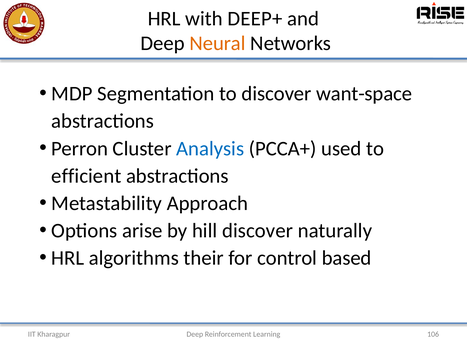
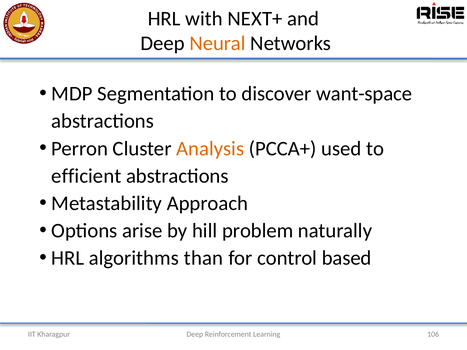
DEEP+: DEEP+ -> NEXT+ (255, 19)
Analysis colour: blue -> orange (210, 149)
hill discover: discover -> problem (258, 231)
their: their -> than (204, 258)
